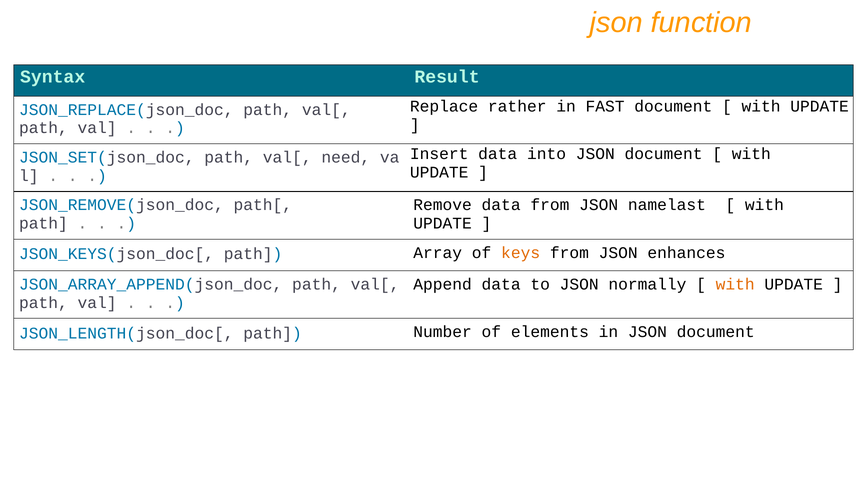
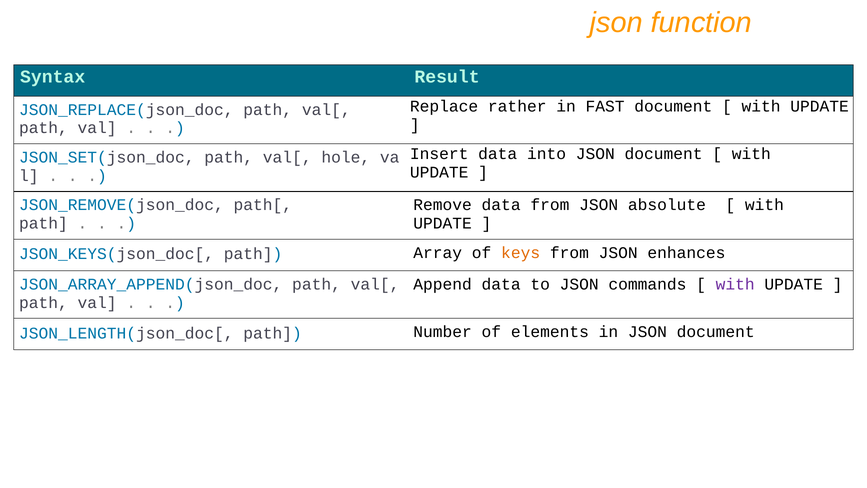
need: need -> hole (346, 157)
namelast: namelast -> absolute (667, 205)
normally: normally -> commands (647, 284)
with colour: orange -> purple (735, 284)
